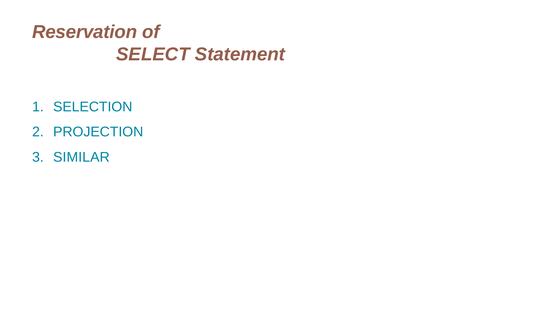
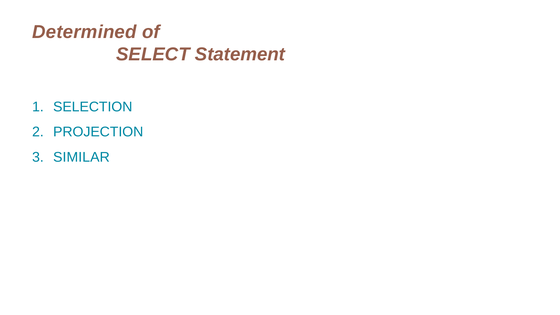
Reservation: Reservation -> Determined (84, 32)
